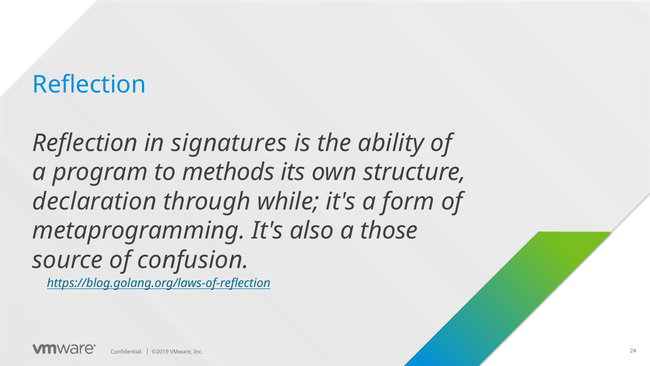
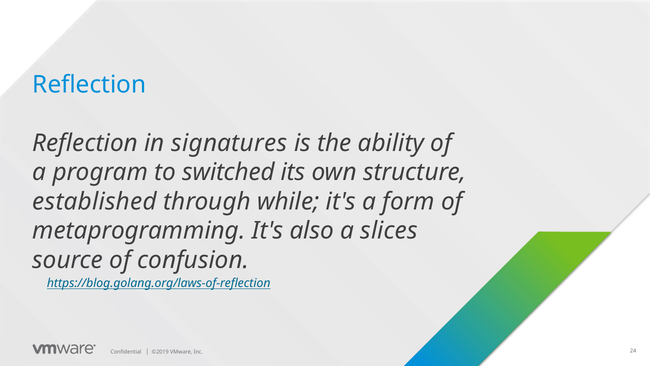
methods: methods -> switched (228, 172)
declaration: declaration -> established (95, 201)
those: those -> slices (389, 231)
